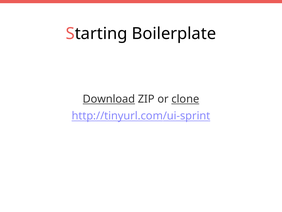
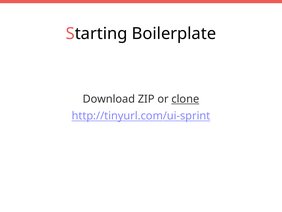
Download underline: present -> none (109, 99)
